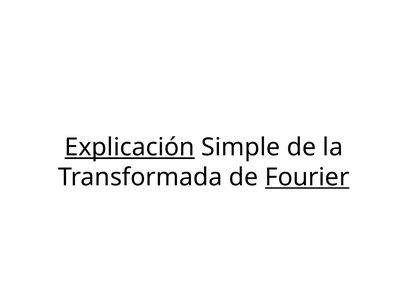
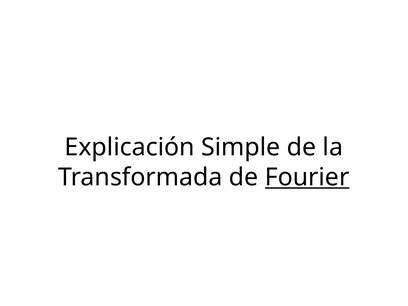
Explicación underline: present -> none (130, 147)
